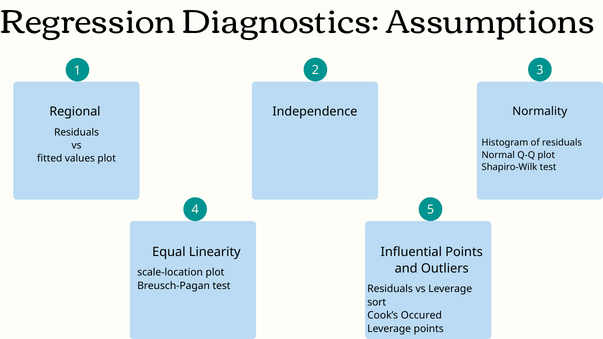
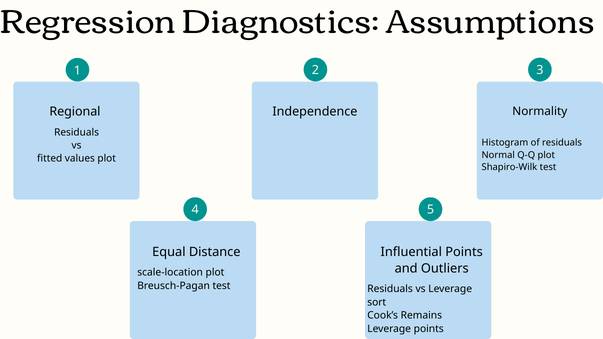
Linearity: Linearity -> Distance (215, 252)
Occured: Occured -> Remains (421, 316)
